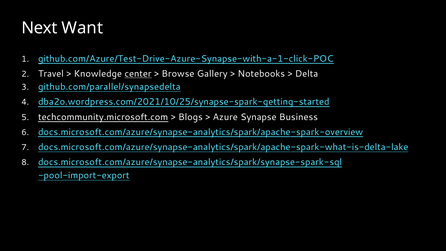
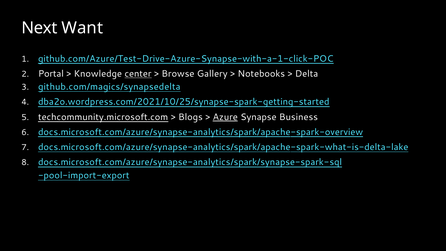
Travel: Travel -> Portal (51, 74)
github.com/parallel/synapsedelta: github.com/parallel/synapsedelta -> github.com/magics/synapsedelta (109, 87)
Azure underline: none -> present (225, 117)
